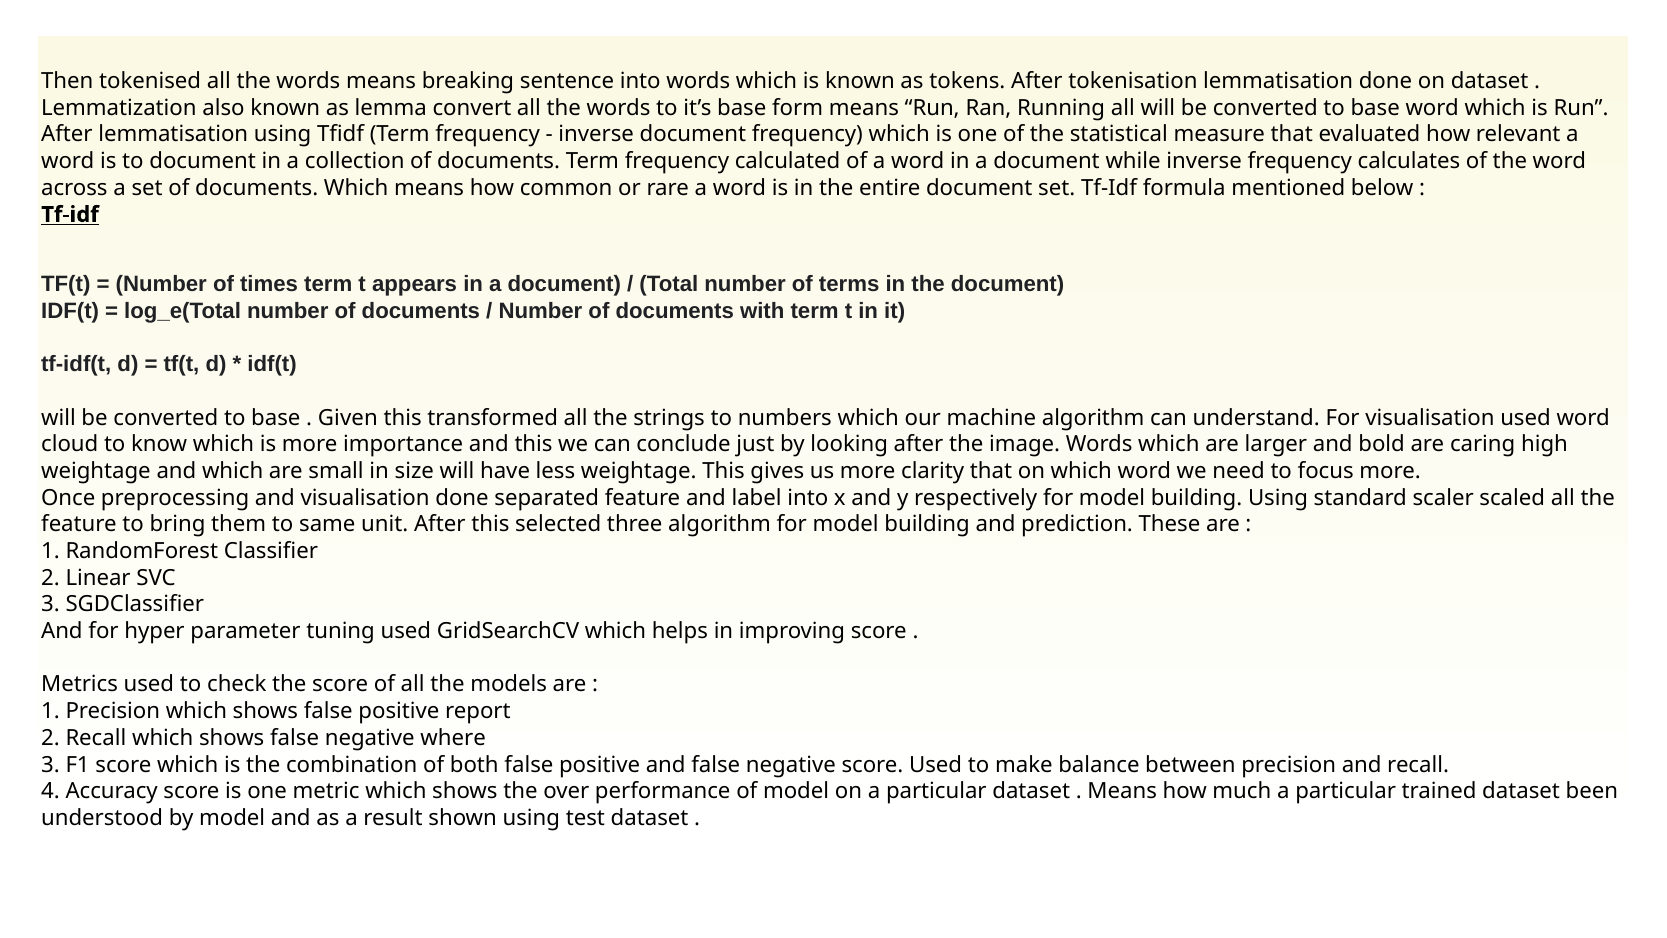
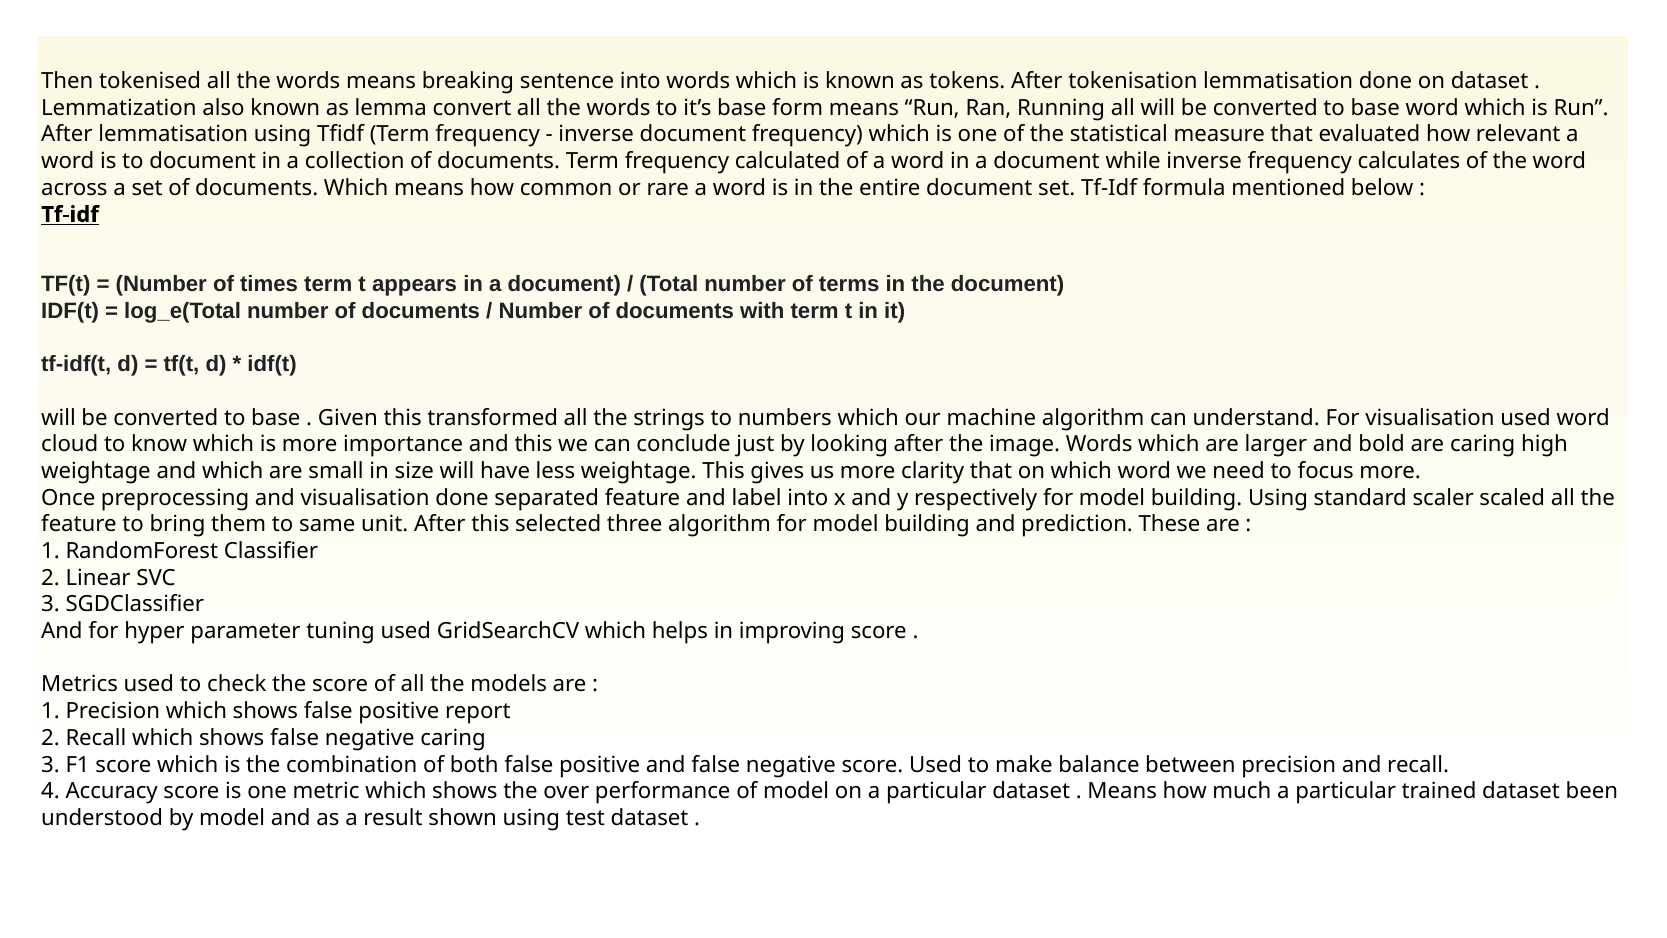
negative where: where -> caring (453, 738)
